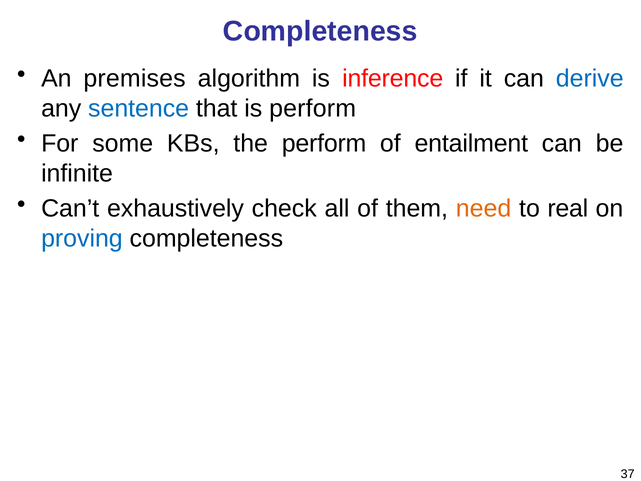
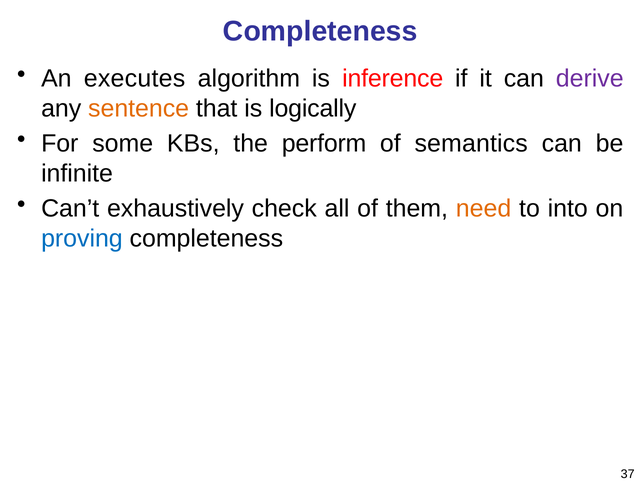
premises: premises -> executes (135, 79)
derive colour: blue -> purple (590, 79)
sentence colour: blue -> orange (139, 109)
is perform: perform -> logically (313, 109)
entailment: entailment -> semantics (471, 144)
real: real -> into (568, 208)
